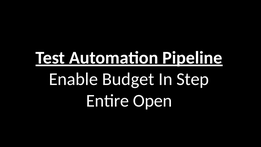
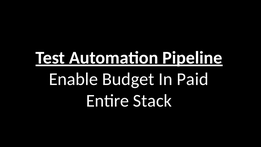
Step: Step -> Paid (193, 79)
Open: Open -> Stack (152, 101)
